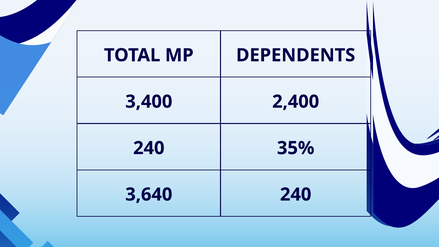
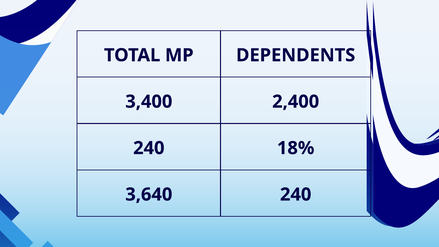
35%: 35% -> 18% (296, 148)
